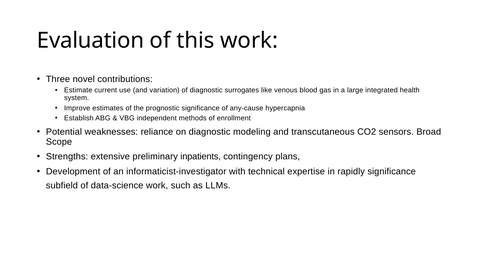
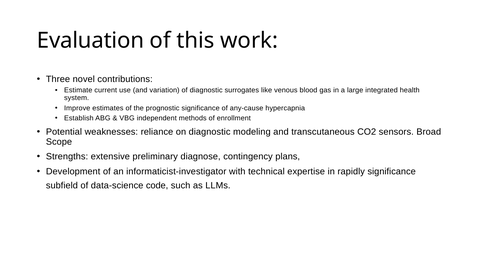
inpatients: inpatients -> diagnose (201, 157)
data-science work: work -> code (157, 186)
